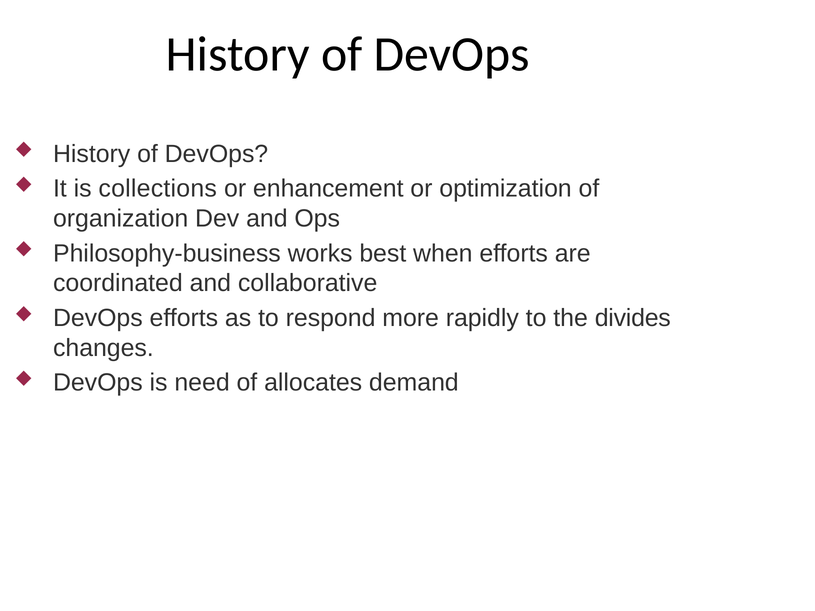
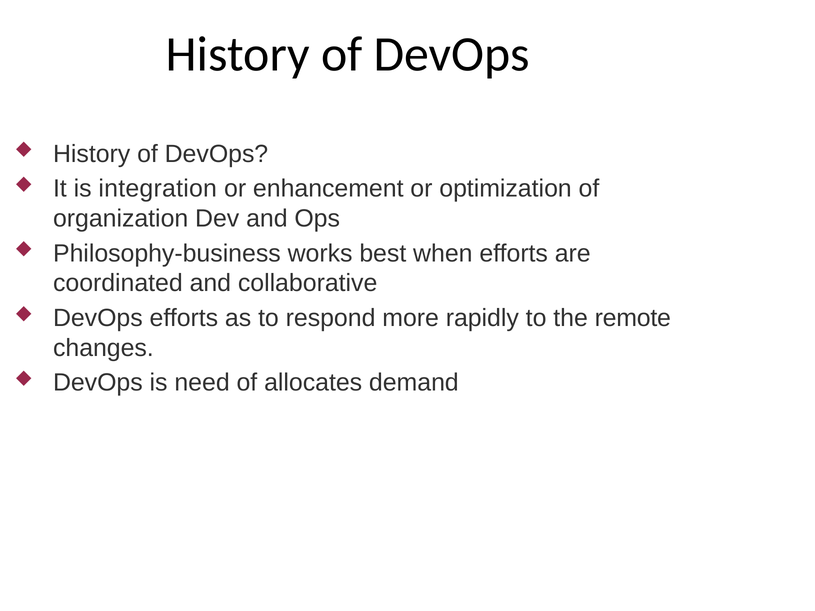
collections: collections -> integration (158, 189)
divides: divides -> remote (633, 318)
